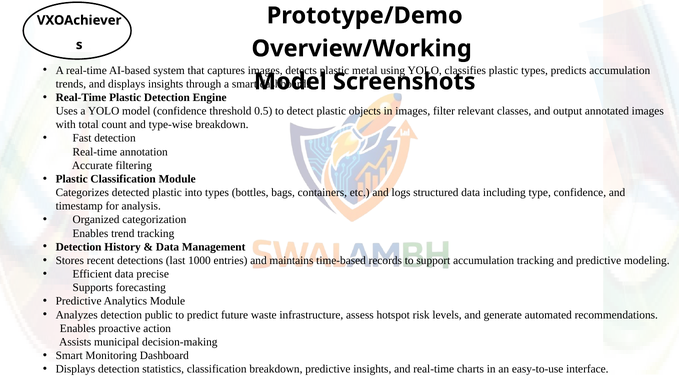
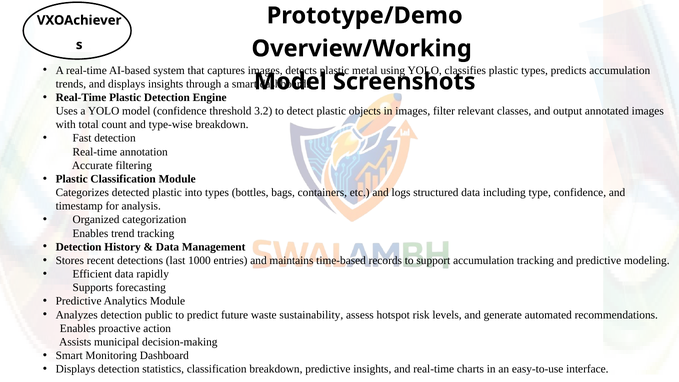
0.5: 0.5 -> 3.2 (263, 111)
precise: precise -> rapidly (153, 274)
infrastructure: infrastructure -> sustainability (311, 315)
